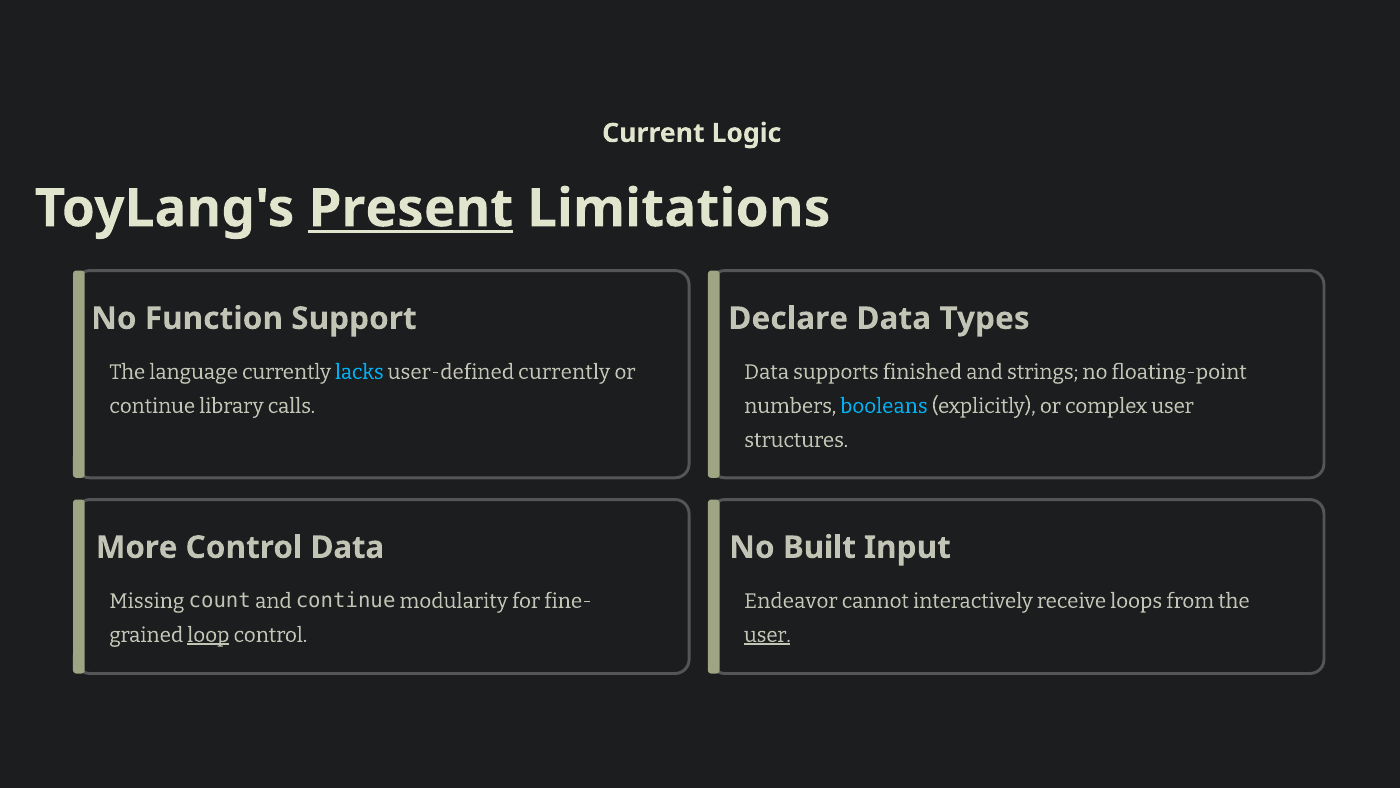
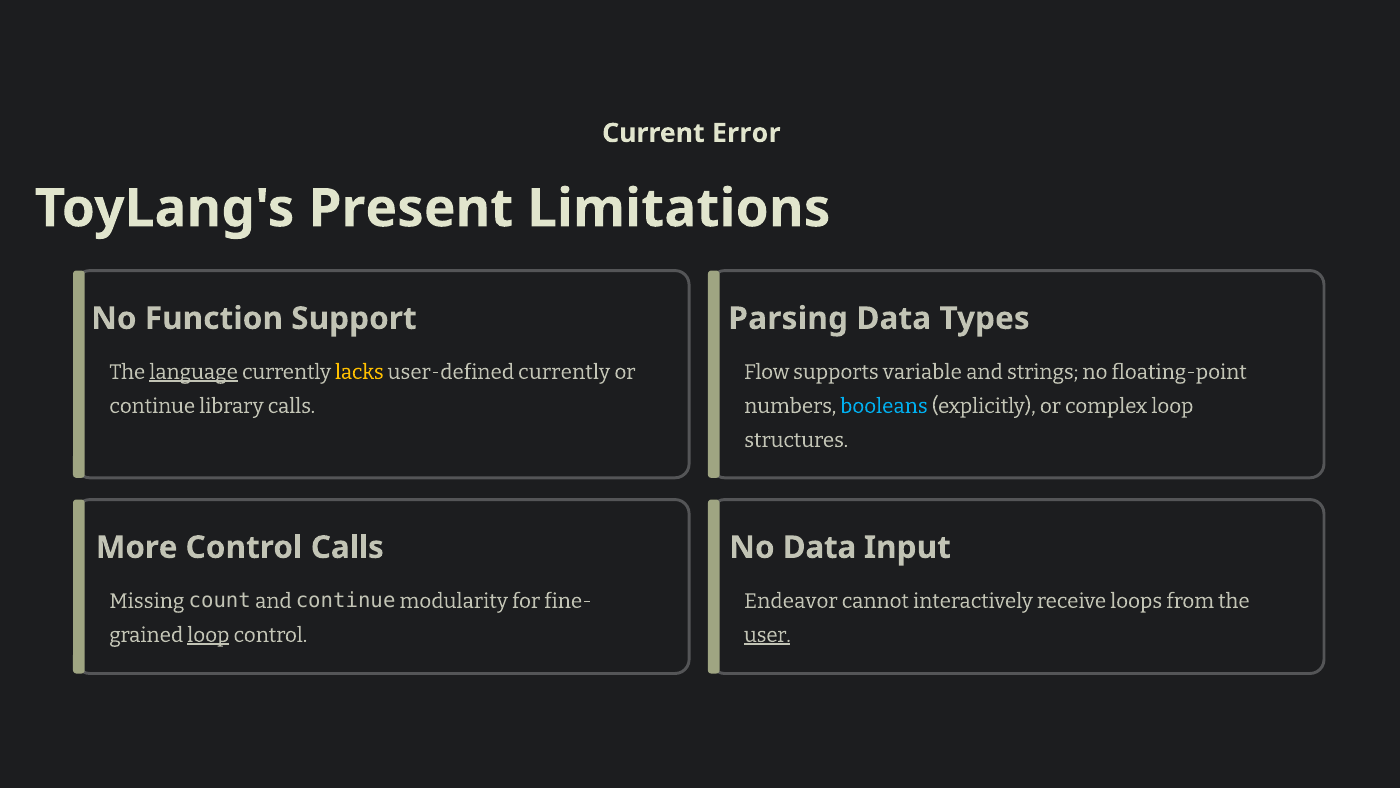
Logic: Logic -> Error (746, 133)
Present underline: present -> none (411, 208)
Declare: Declare -> Parsing (788, 318)
language underline: none -> present (194, 372)
lacks colour: light blue -> yellow (359, 372)
Data: Data -> Flow (767, 372)
finished: finished -> variable (922, 372)
complex user: user -> loop (1172, 406)
Control Data: Data -> Calls (347, 547)
No Built: Built -> Data (819, 547)
